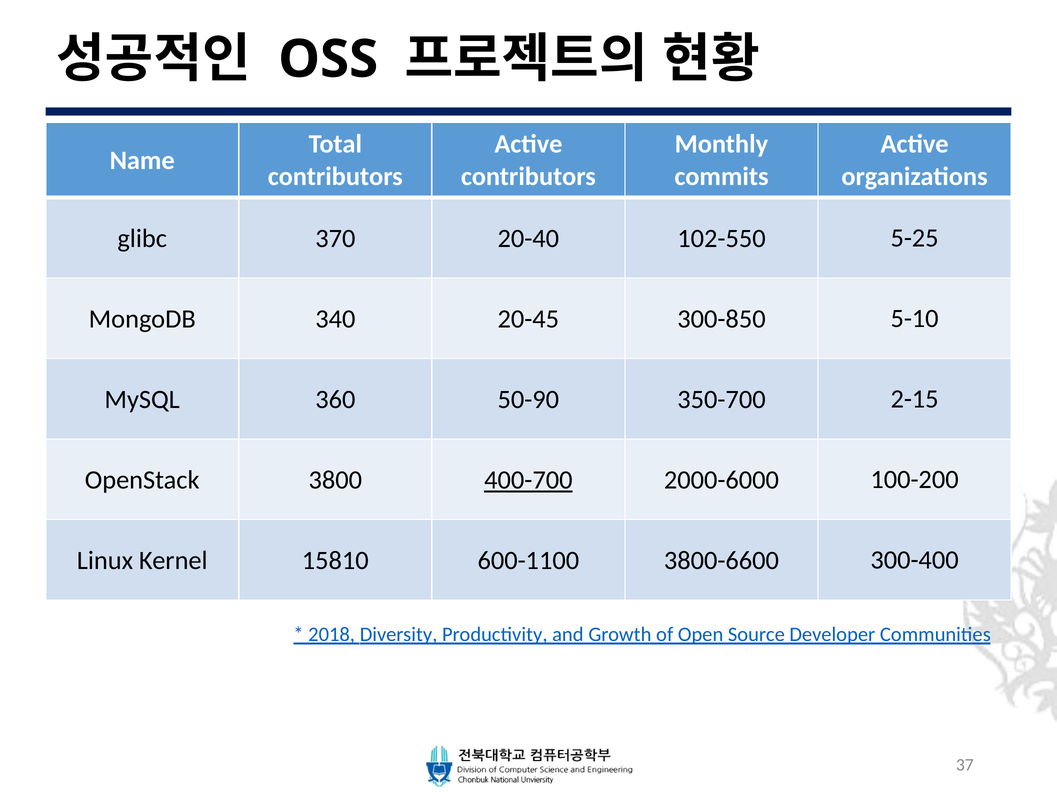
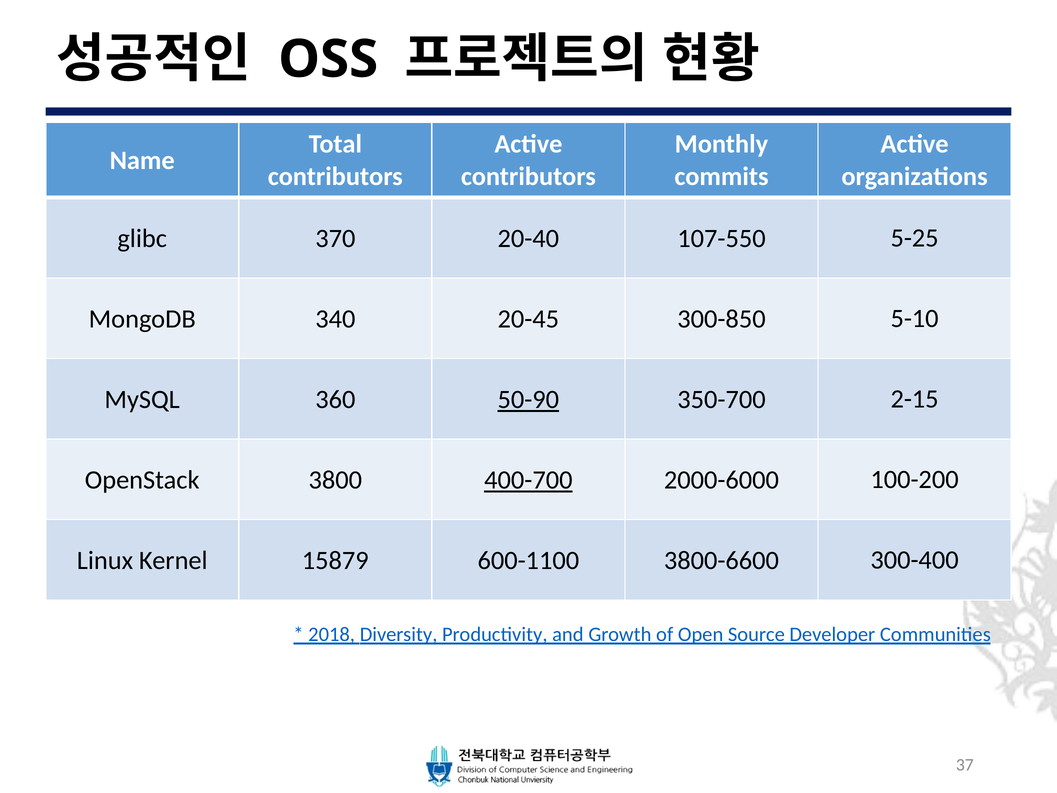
102-550: 102-550 -> 107-550 (721, 239)
50-90 underline: none -> present (528, 399)
15810: 15810 -> 15879 (335, 560)
